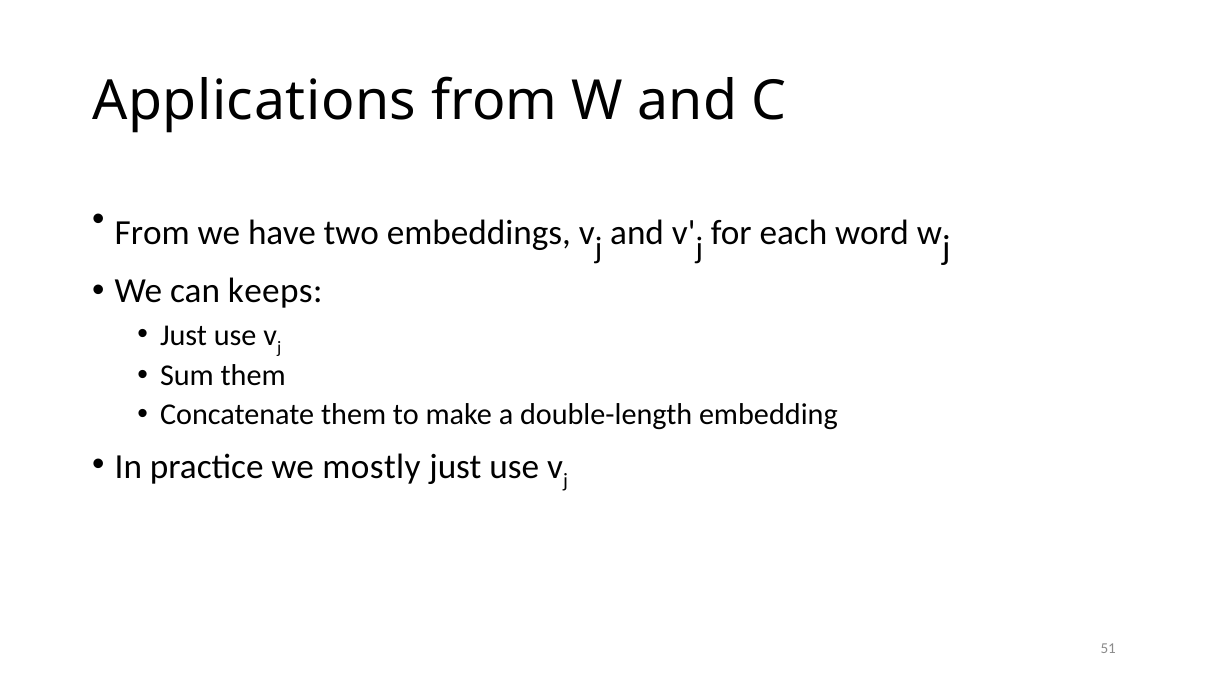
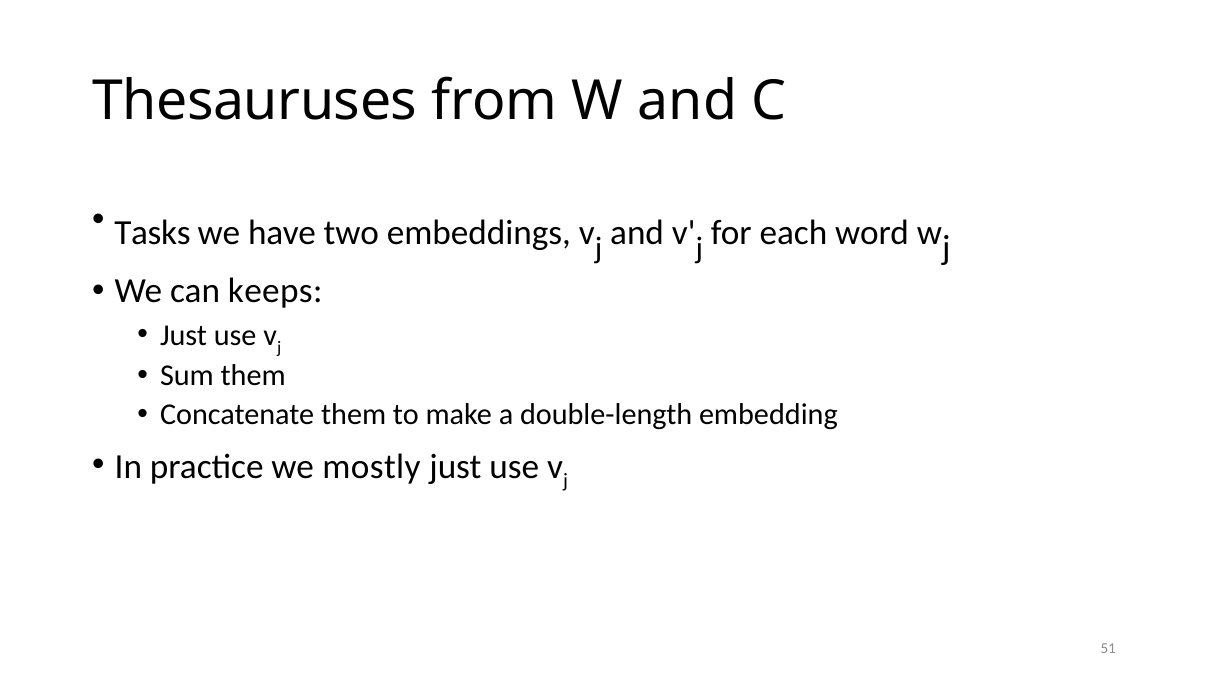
Applications: Applications -> Thesauruses (255, 101)
From: From -> Tasks (152, 233)
